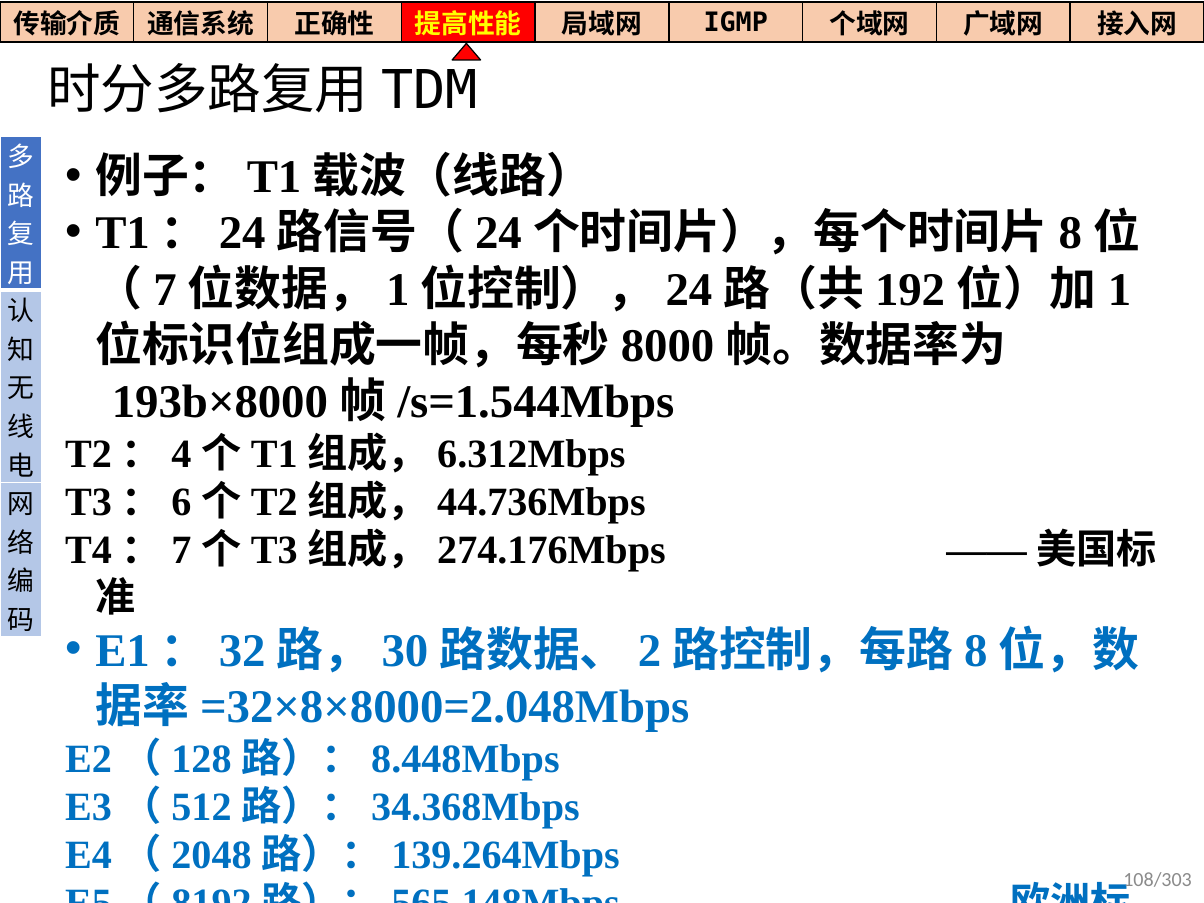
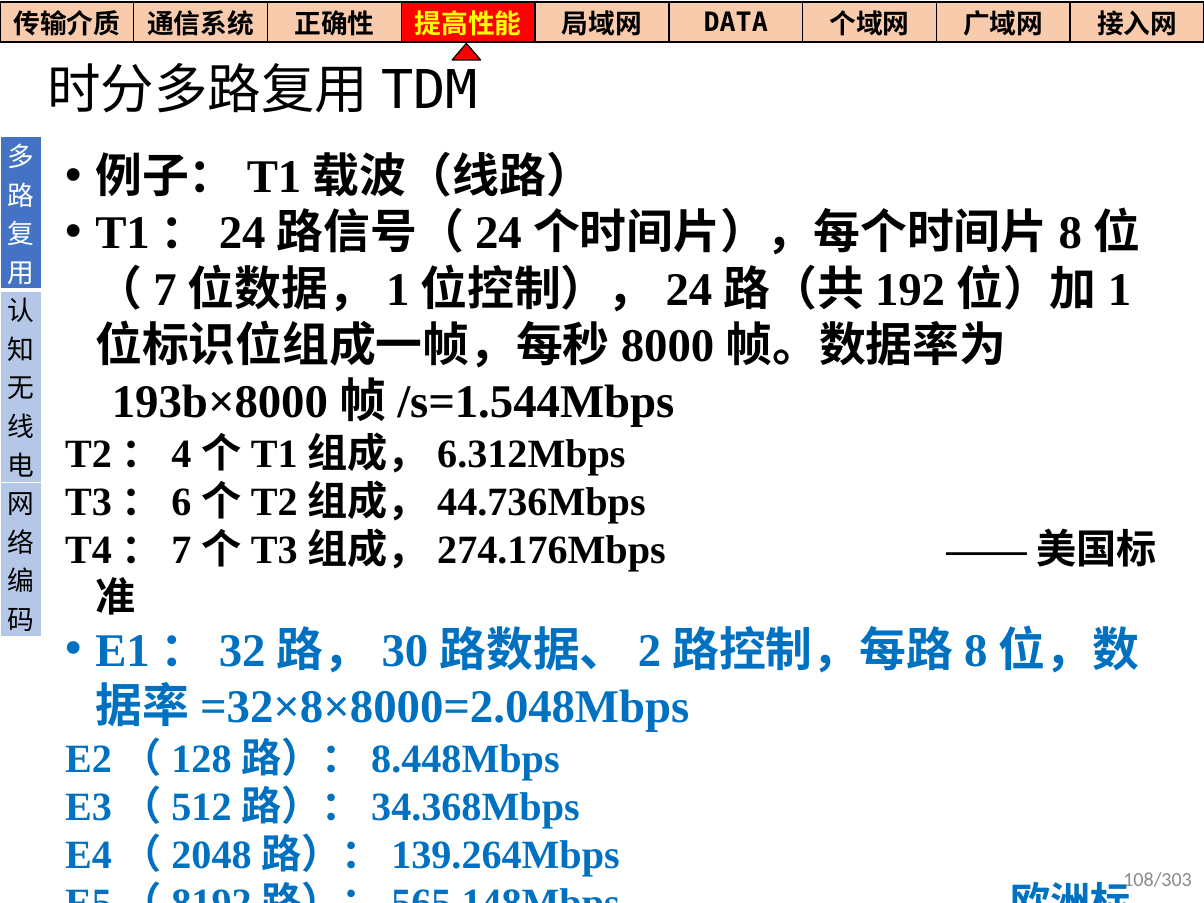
IGMP: IGMP -> DATA (736, 23)
